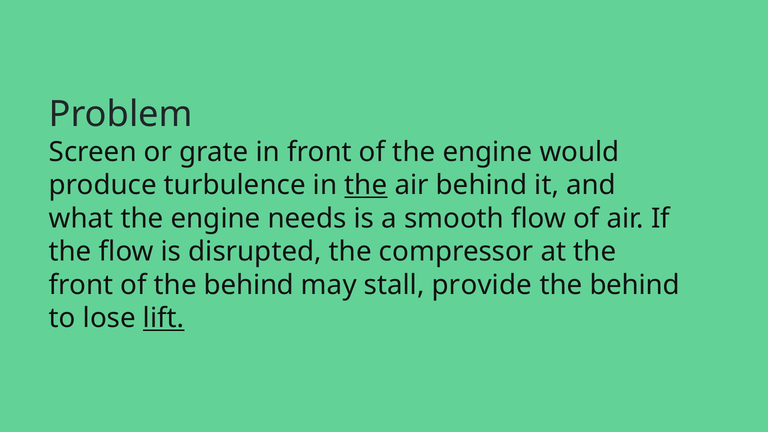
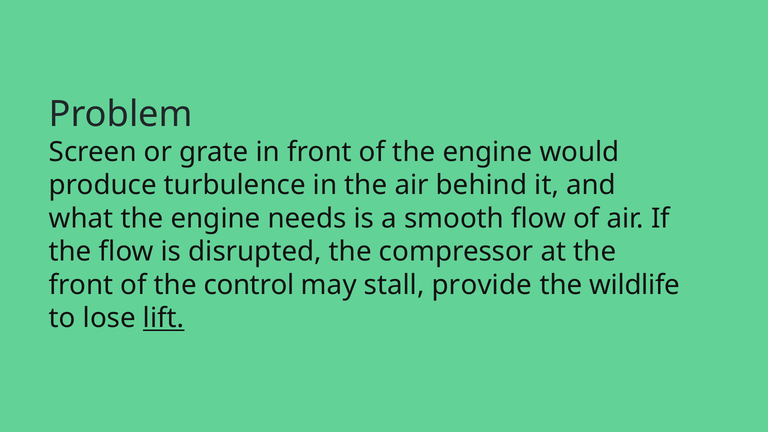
the underline: present -> none (366, 185)
of the behind: behind -> control (249, 285)
behind: behind -> wildlife (635, 285)
